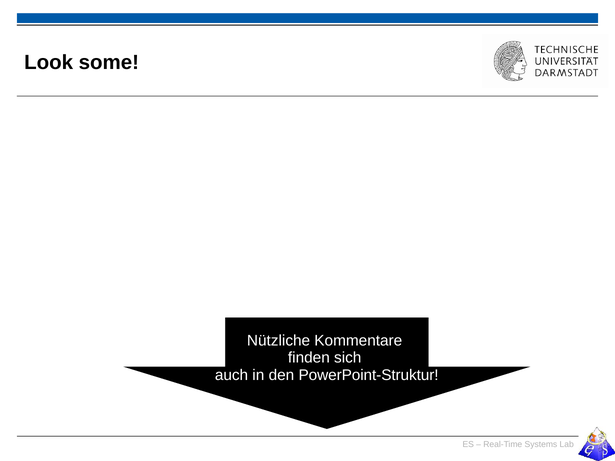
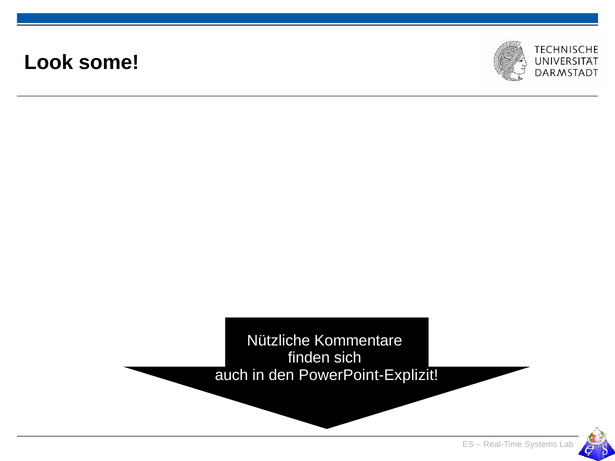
PowerPoint-Struktur: PowerPoint-Struktur -> PowerPoint-Explizit (368, 375)
